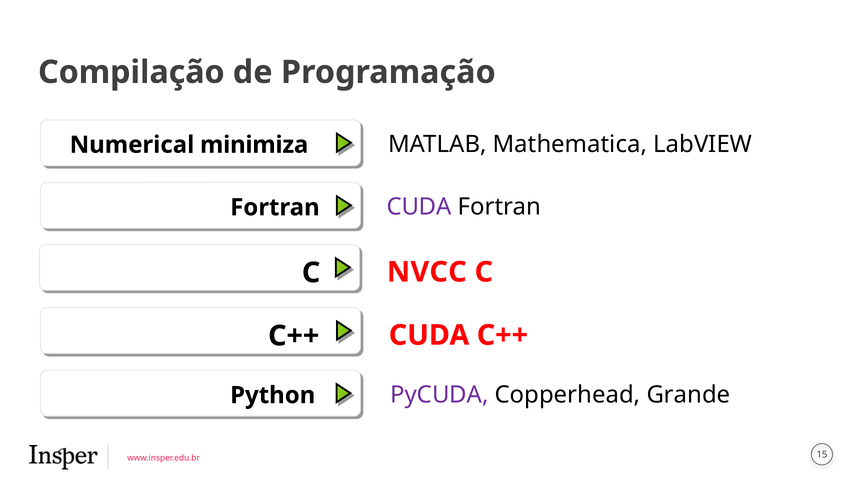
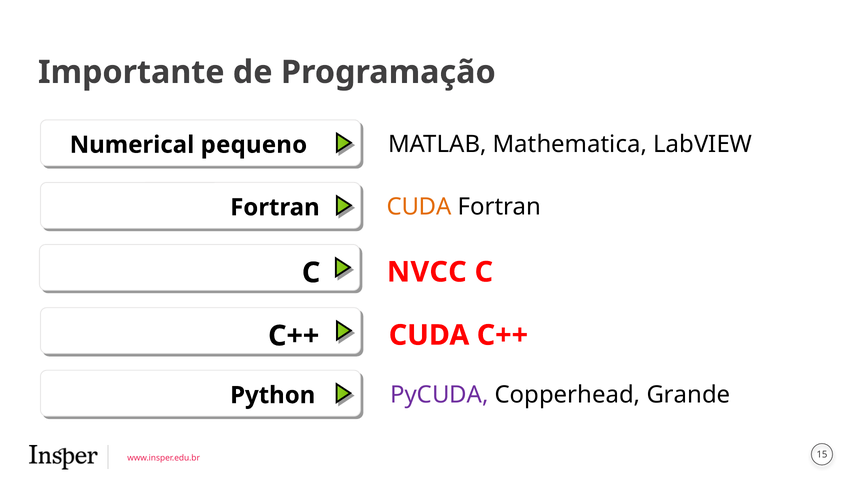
Compilação: Compilação -> Importante (131, 72)
minimiza: minimiza -> pequeno (254, 145)
CUDA colour: purple -> orange (419, 207)
